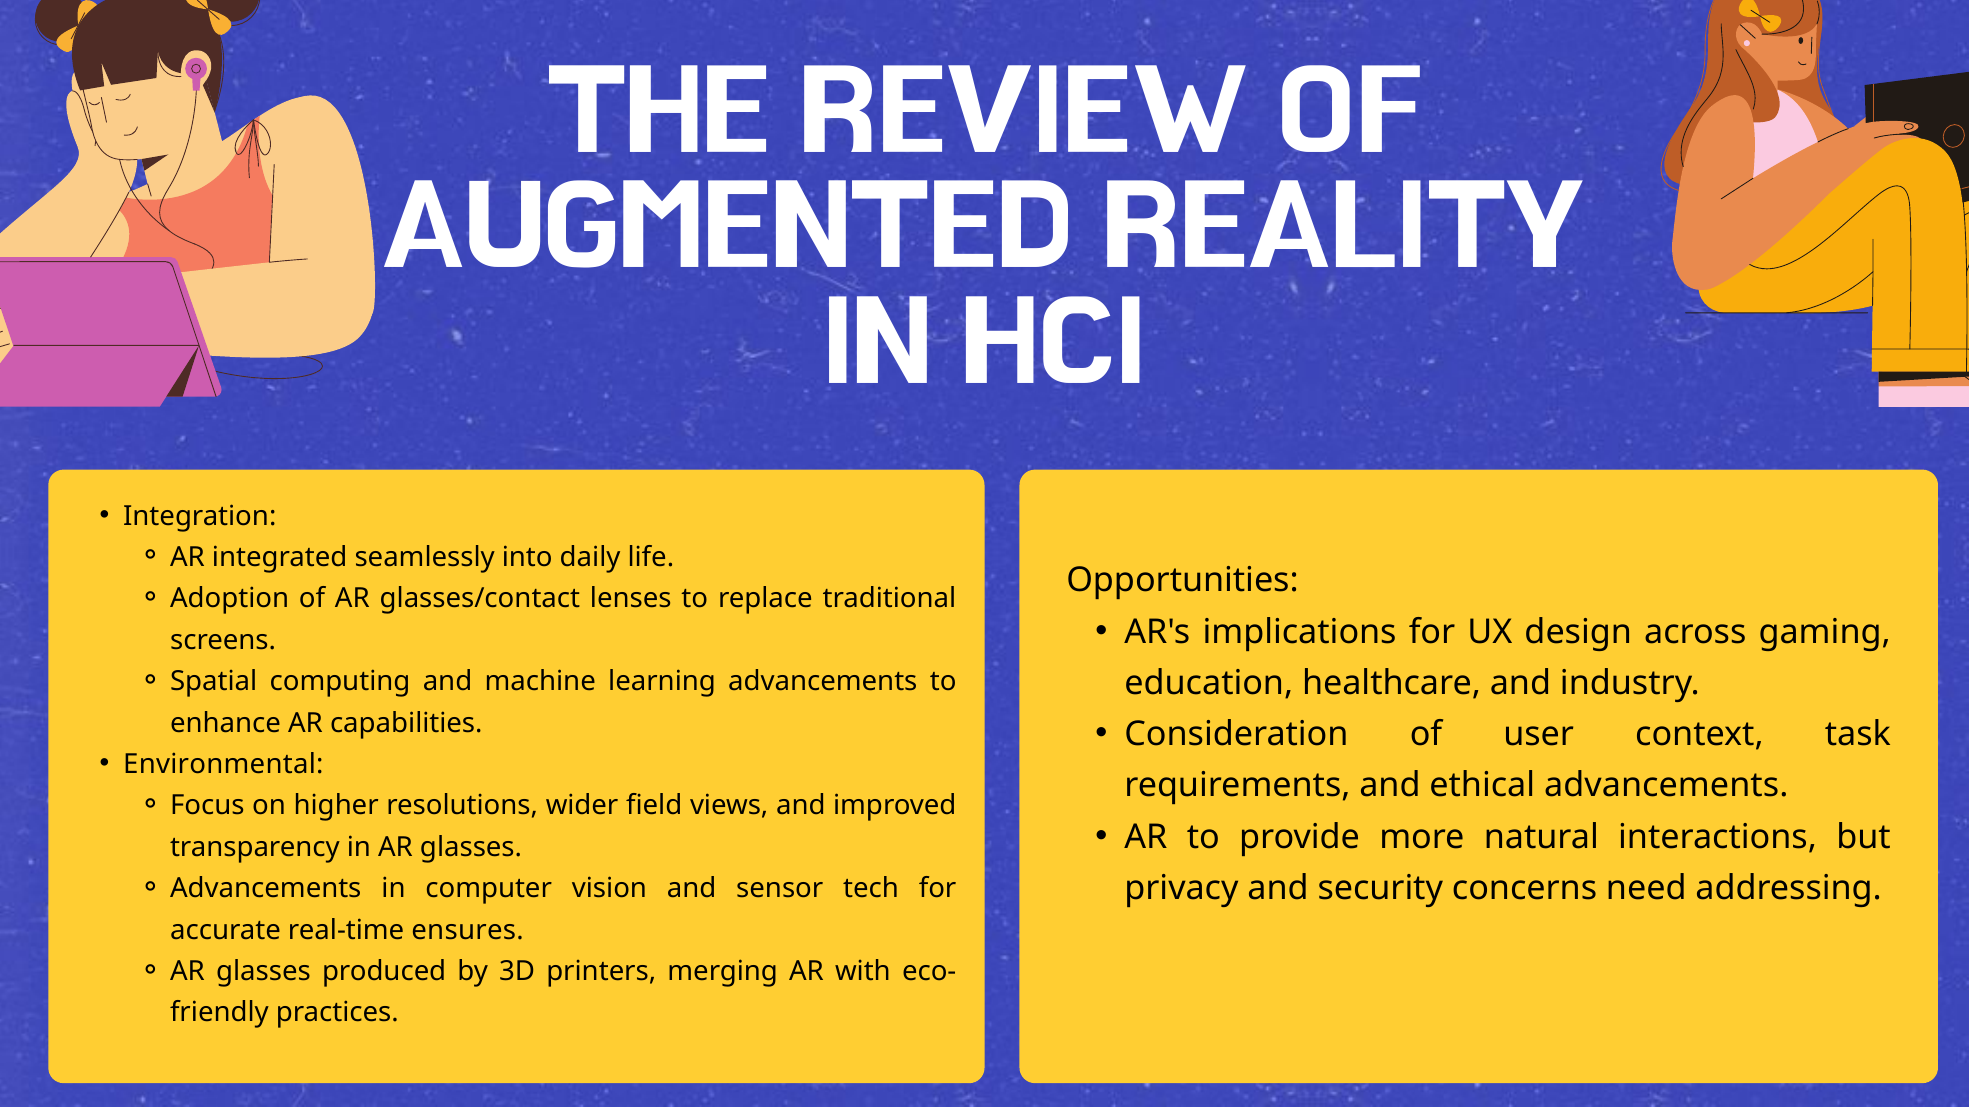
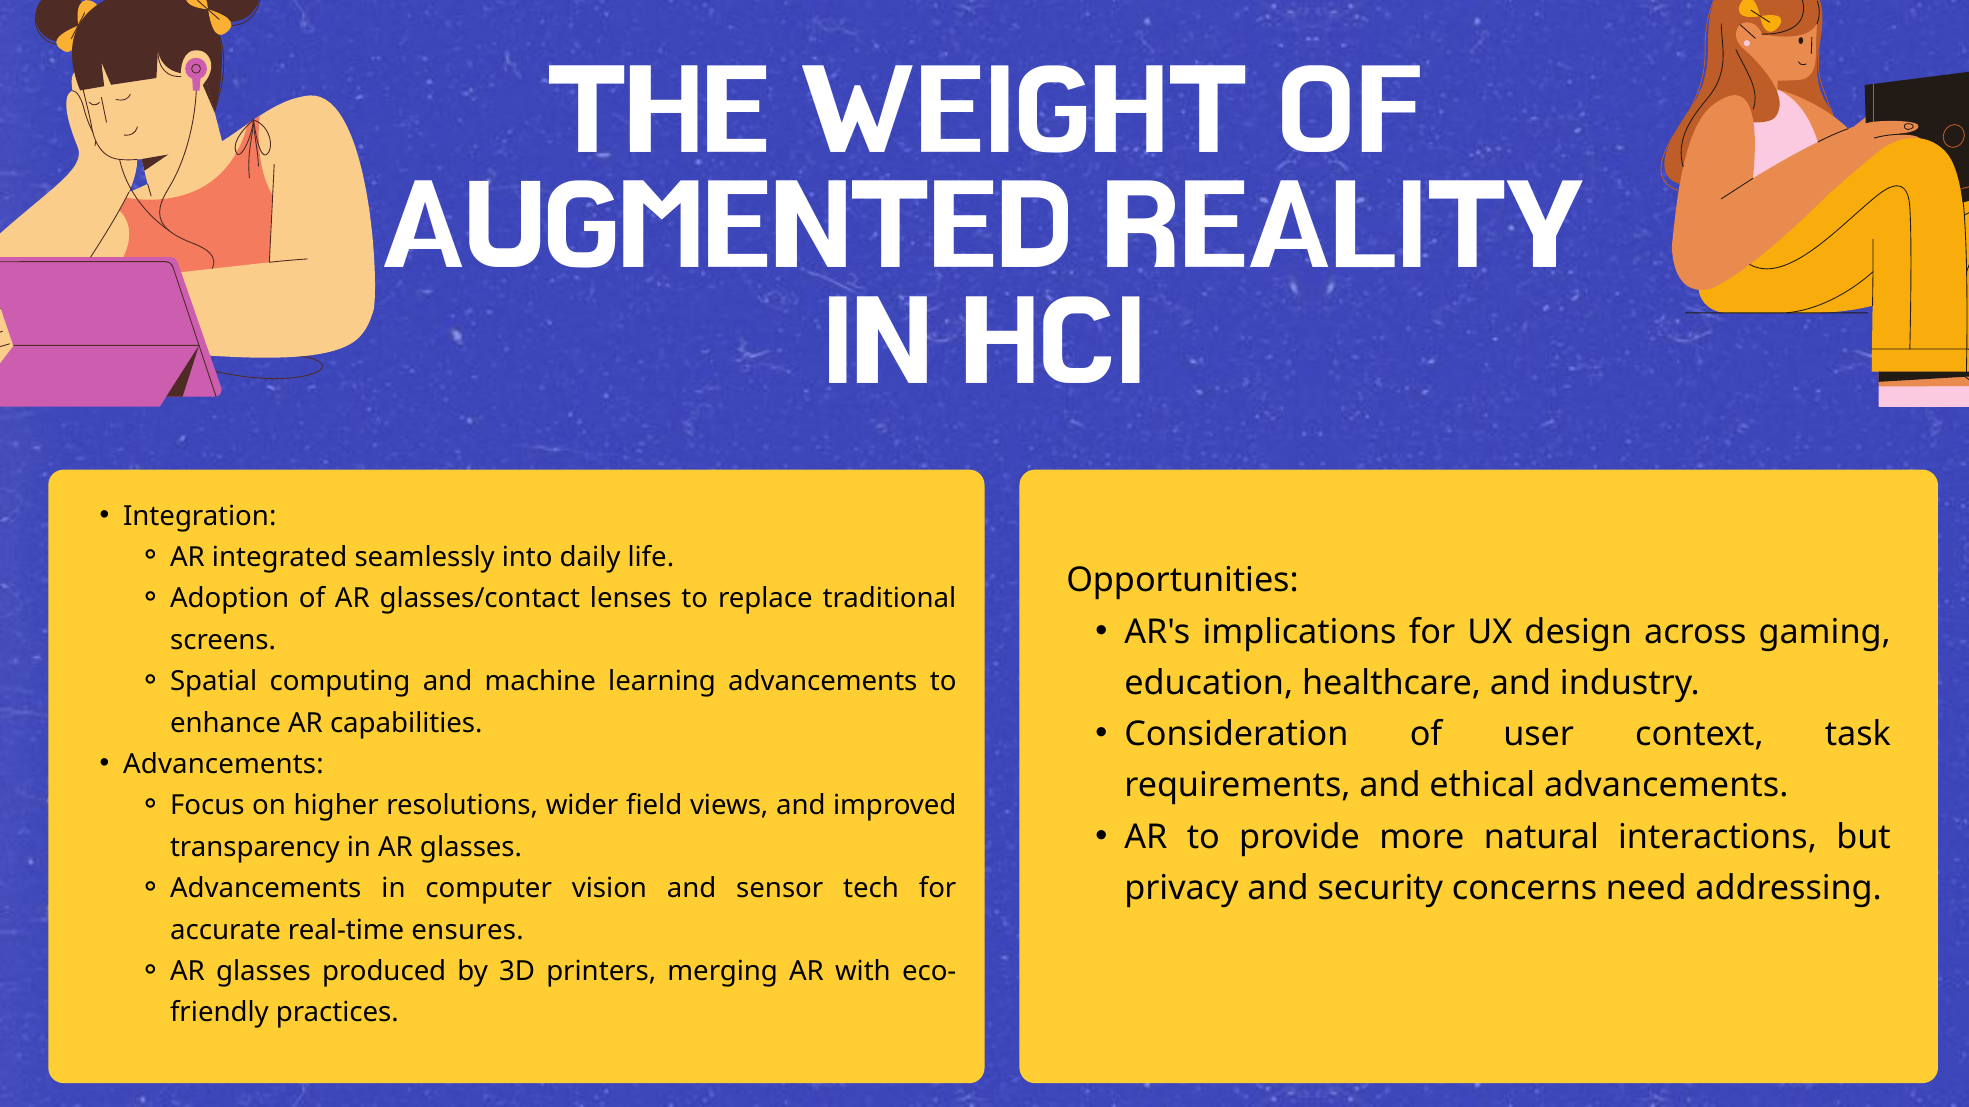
REVIEW: REVIEW -> WEIGHT (1024, 107)
Environmental: Environmental -> Advancements (223, 765)
